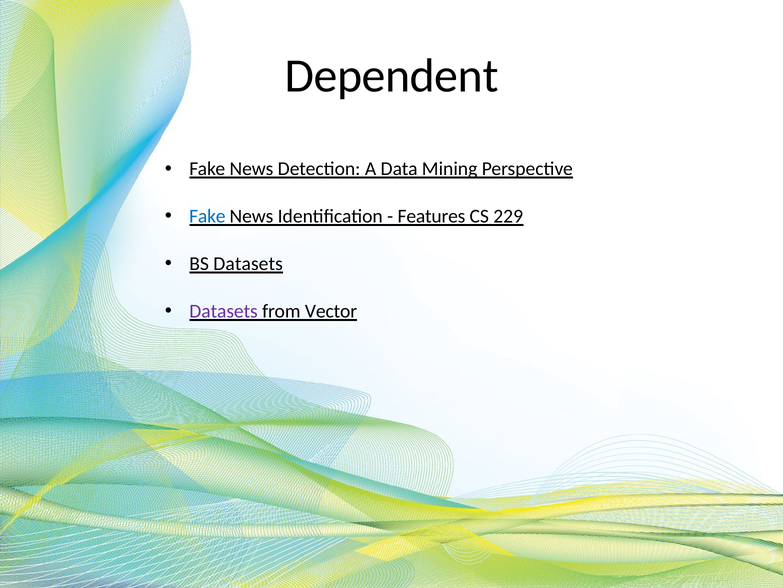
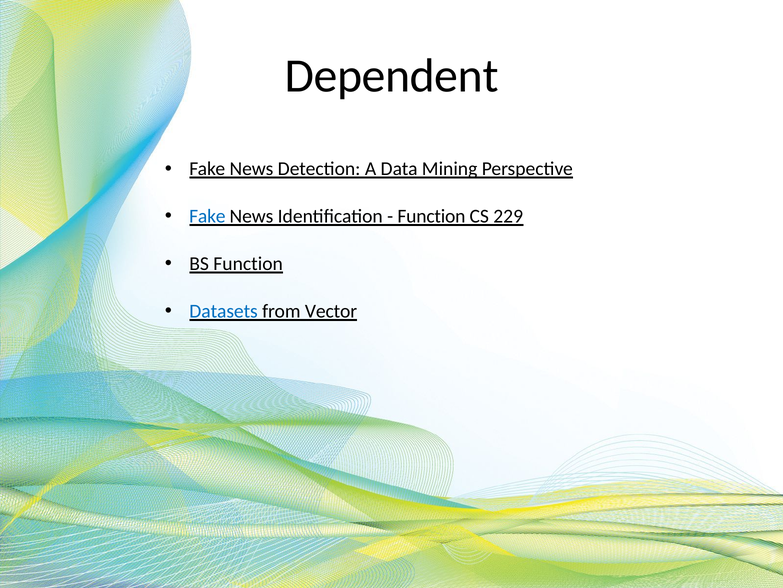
Features: Features -> Function (431, 216)
BS Datasets: Datasets -> Function (248, 263)
Datasets colour: purple -> blue (224, 311)
